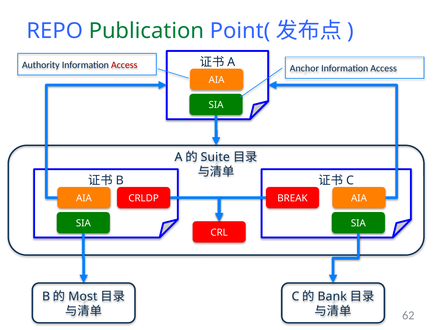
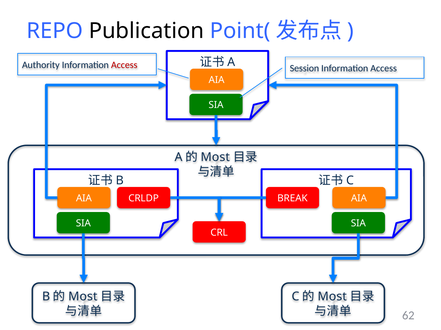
Publication colour: green -> black (146, 31)
Anchor: Anchor -> Session (304, 68)
Suite: Suite -> Most (215, 157)
Bank: Bank -> Most (332, 297)
